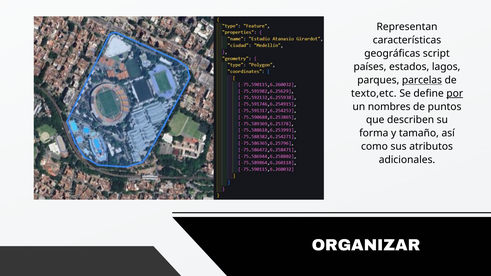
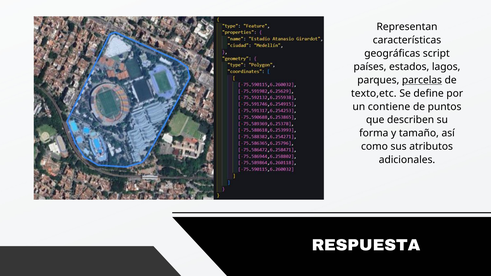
por underline: present -> none (455, 93)
nombres: nombres -> contiene (389, 107)
ORGANIZAR: ORGANIZAR -> RESPUESTA (366, 245)
